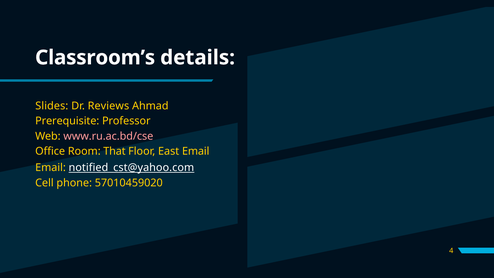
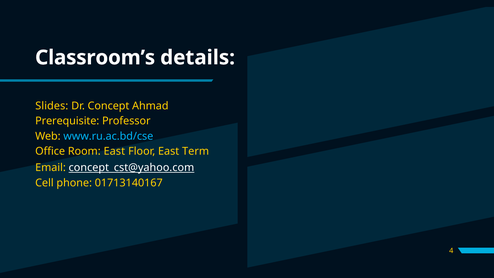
Reviews: Reviews -> Concept (109, 106)
www.ru.ac.bd/cse colour: pink -> light blue (108, 136)
Room That: That -> East (114, 151)
East Email: Email -> Term (196, 151)
notified_cst@yahoo.com: notified_cst@yahoo.com -> concept_cst@yahoo.com (131, 167)
57010459020: 57010459020 -> 01713140167 (129, 183)
